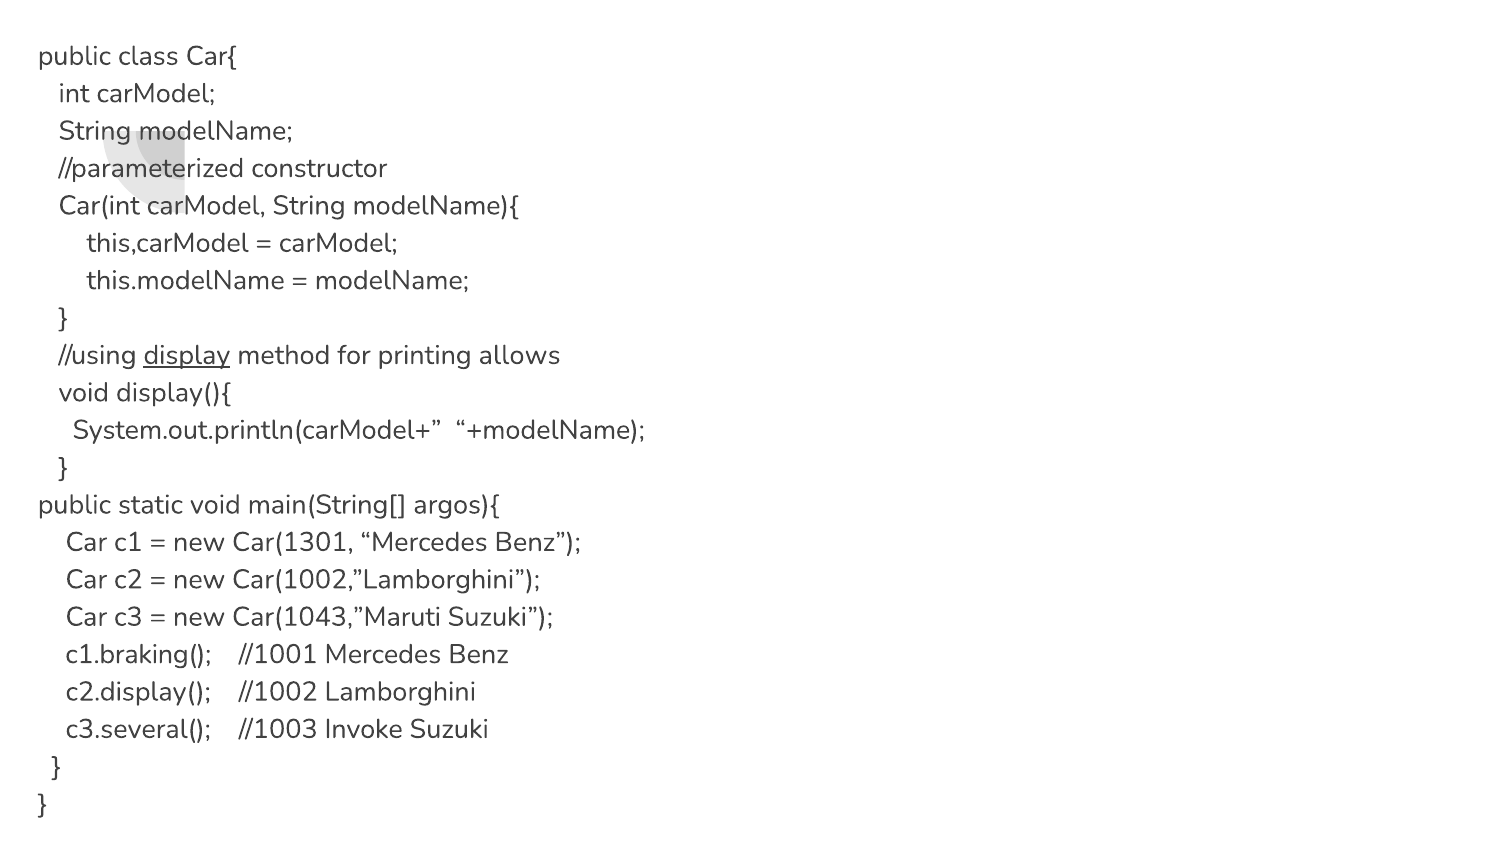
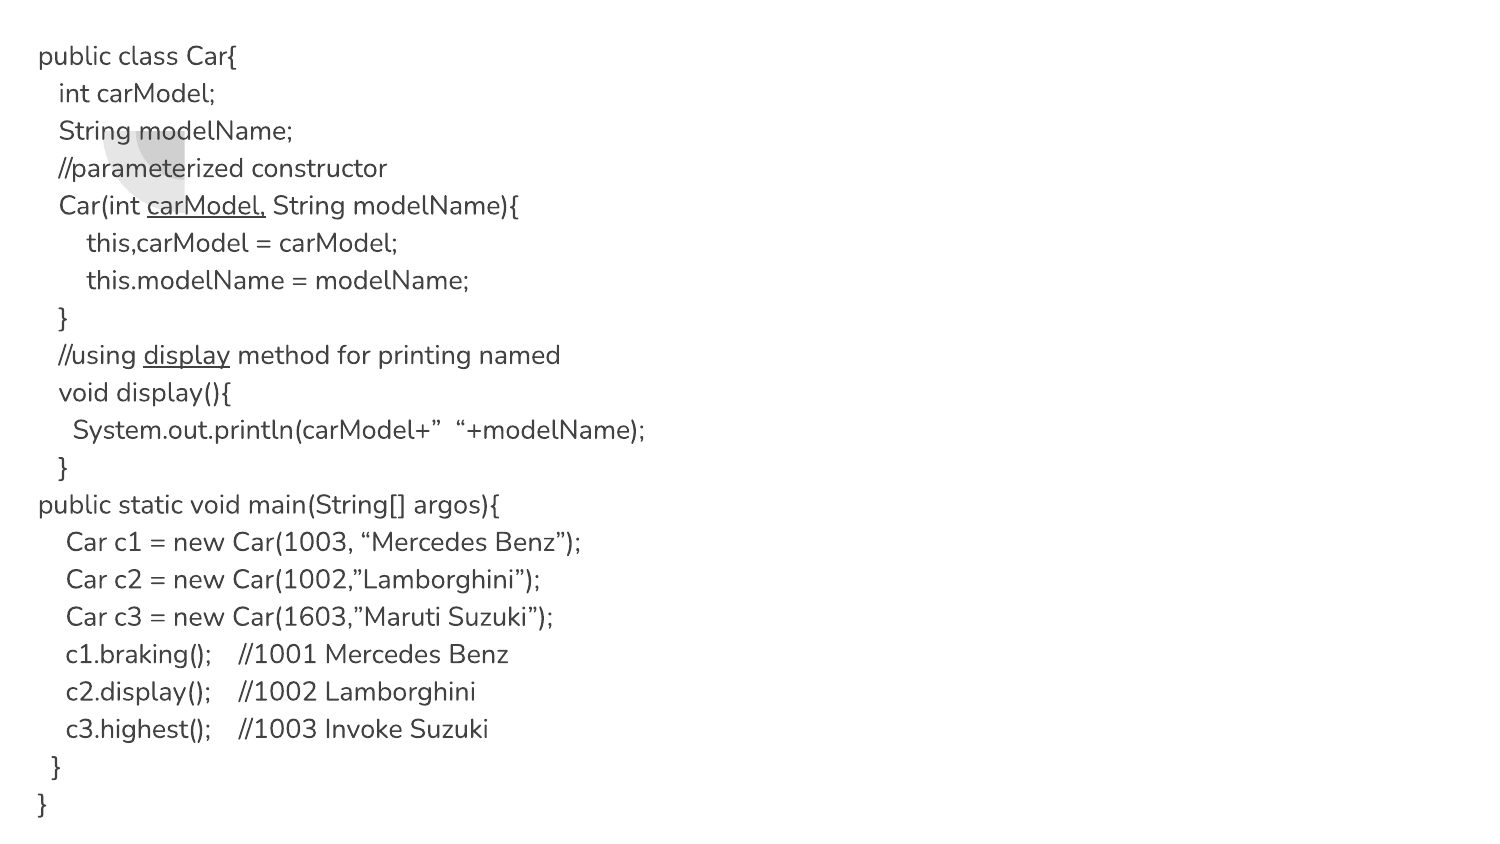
carModel underline: none -> present (206, 205)
allows: allows -> named (520, 355)
Car(1301: Car(1301 -> Car(1003 (293, 542)
Car(1043,”Maruti: Car(1043,”Maruti -> Car(1603,”Maruti (336, 617)
c3.several(: c3.several( -> c3.highest( (138, 729)
